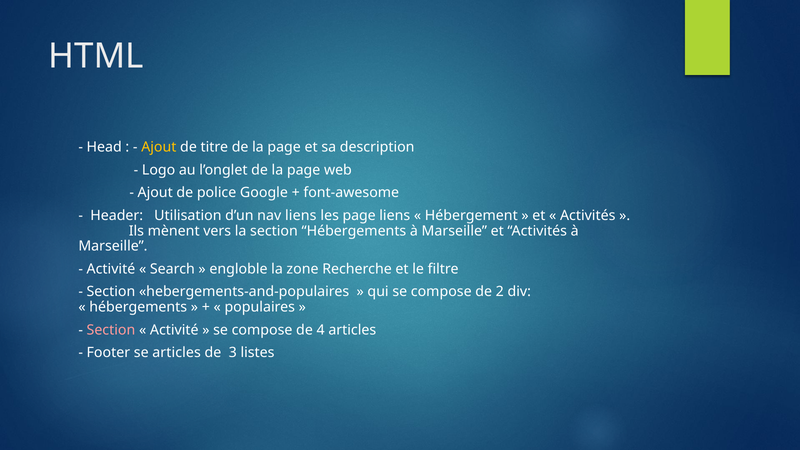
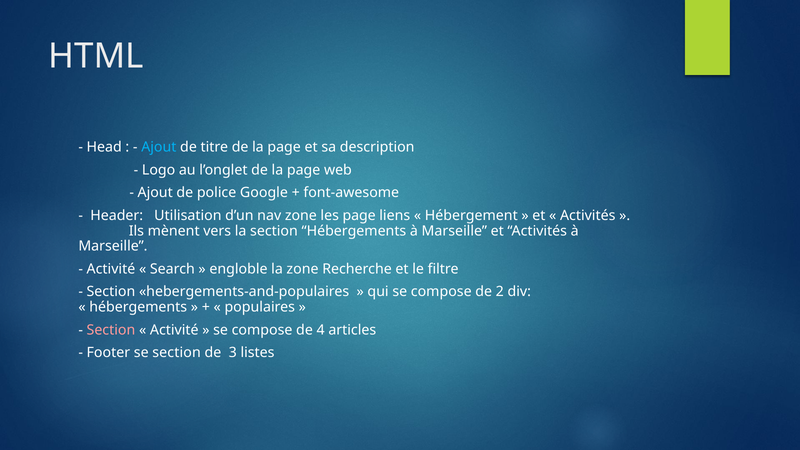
Ajout colour: yellow -> light blue (159, 147)
nav liens: liens -> zone (301, 216)
se articles: articles -> section (177, 353)
